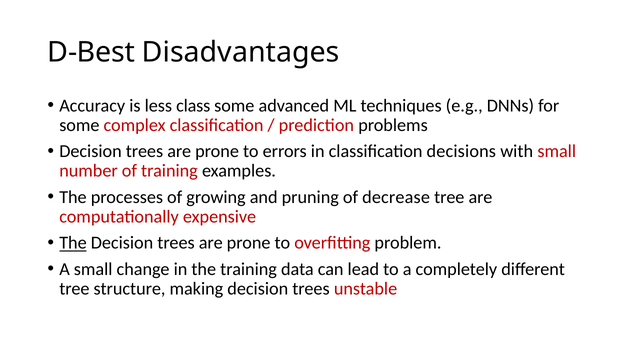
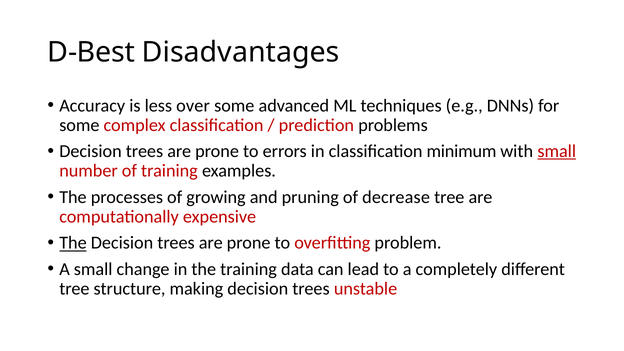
class: class -> over (193, 106)
decisions: decisions -> minimum (461, 151)
small underline: none -> present (557, 151)
